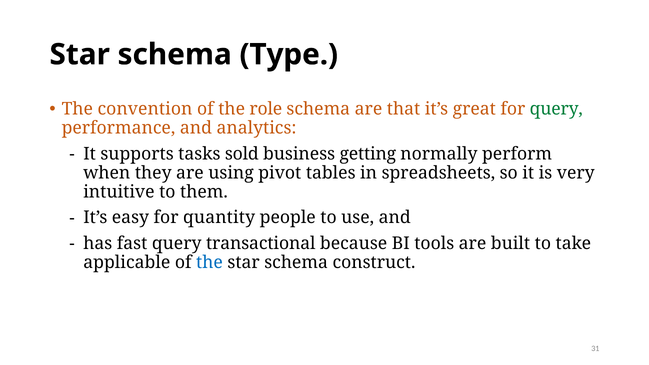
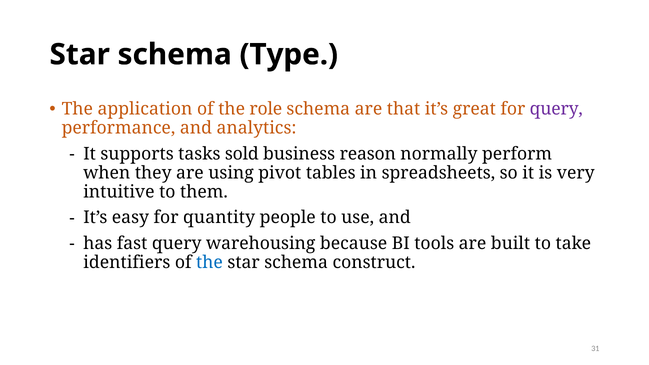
convention: convention -> application (145, 109)
query colour: green -> purple (556, 109)
getting: getting -> reason (368, 154)
transactional: transactional -> warehousing (261, 243)
applicable: applicable -> identifiers (127, 263)
